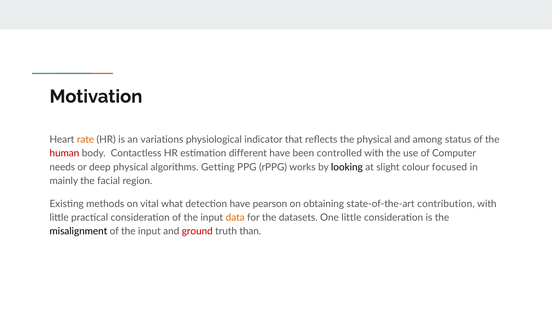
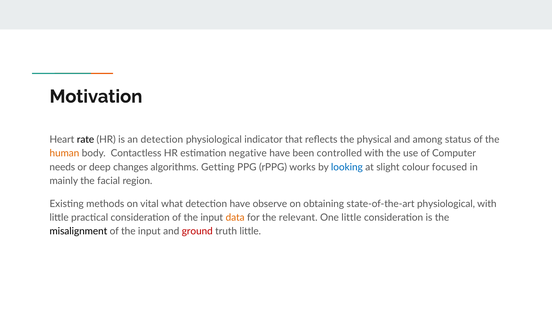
rate colour: orange -> black (85, 139)
an variations: variations -> detection (162, 139)
human colour: red -> orange (64, 153)
different: different -> negative (248, 153)
deep physical: physical -> changes (131, 167)
looking colour: black -> blue (347, 167)
pearson: pearson -> observe (270, 203)
state-of-the-art contribution: contribution -> physiological (446, 203)
datasets: datasets -> relevant (298, 217)
truth than: than -> little (250, 231)
